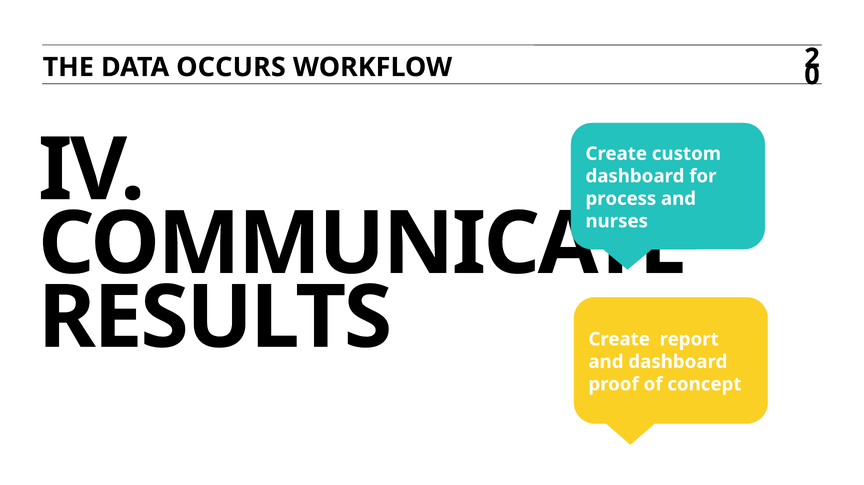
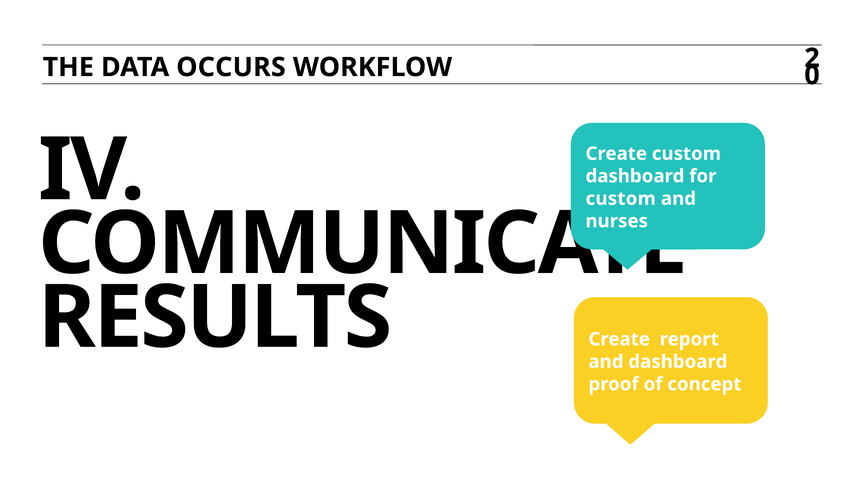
process: process -> custom (621, 199)
